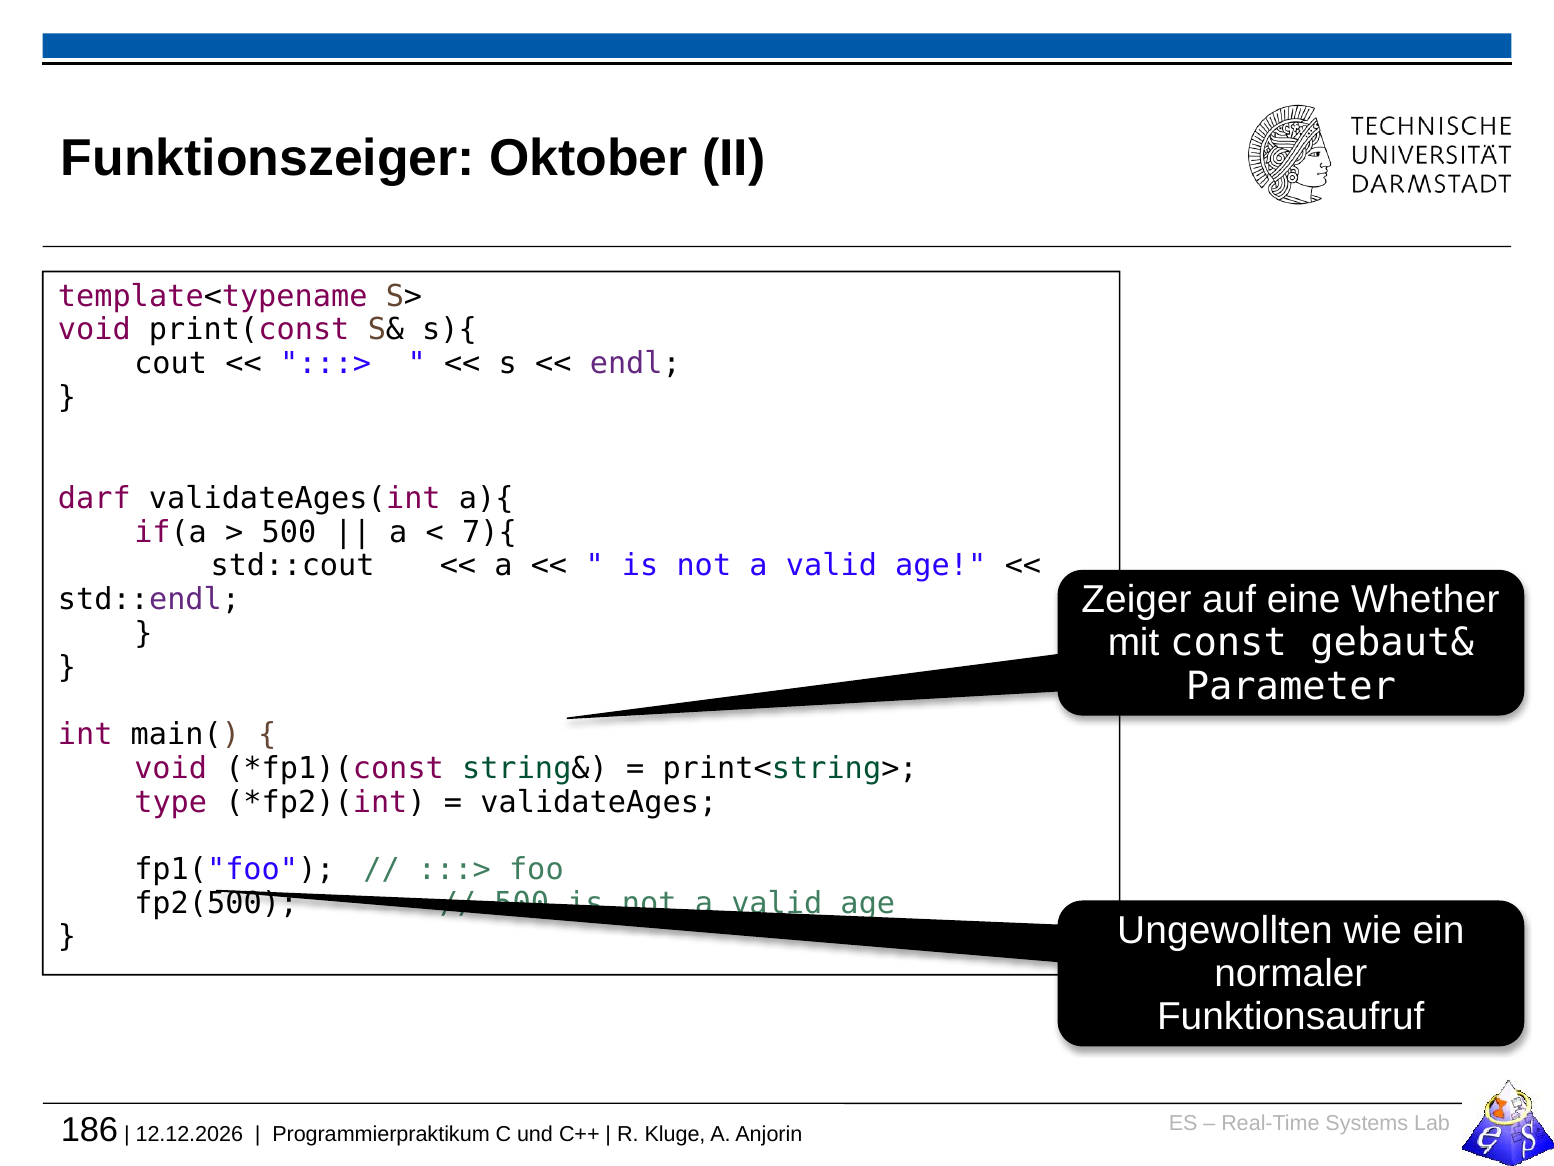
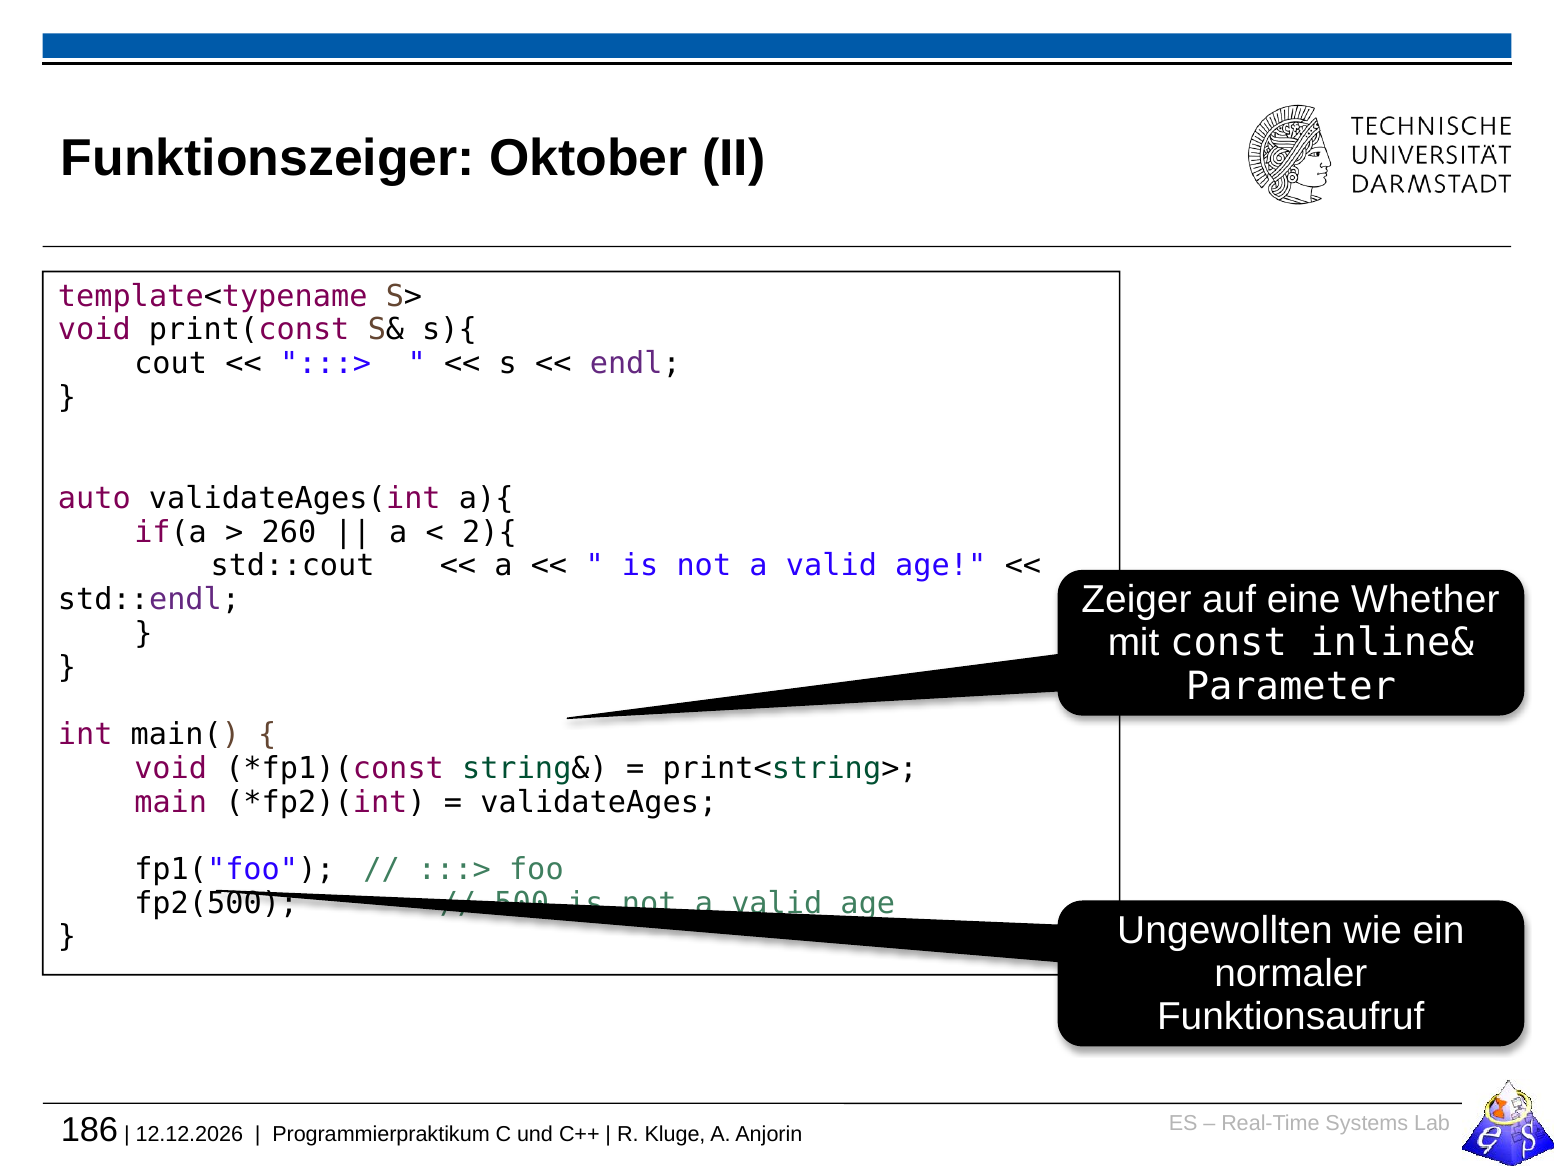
darf: darf -> auto (94, 498)
500: 500 -> 260 (289, 532)
7){: 7){ -> 2){ (489, 532)
gebaut&: gebaut& -> inline& (1392, 643)
type: type -> main (171, 802)
